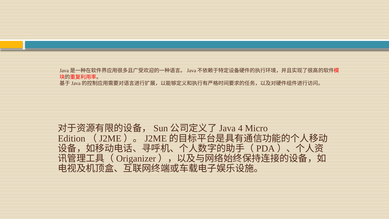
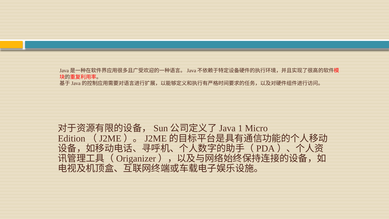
4: 4 -> 1 (240, 128)
